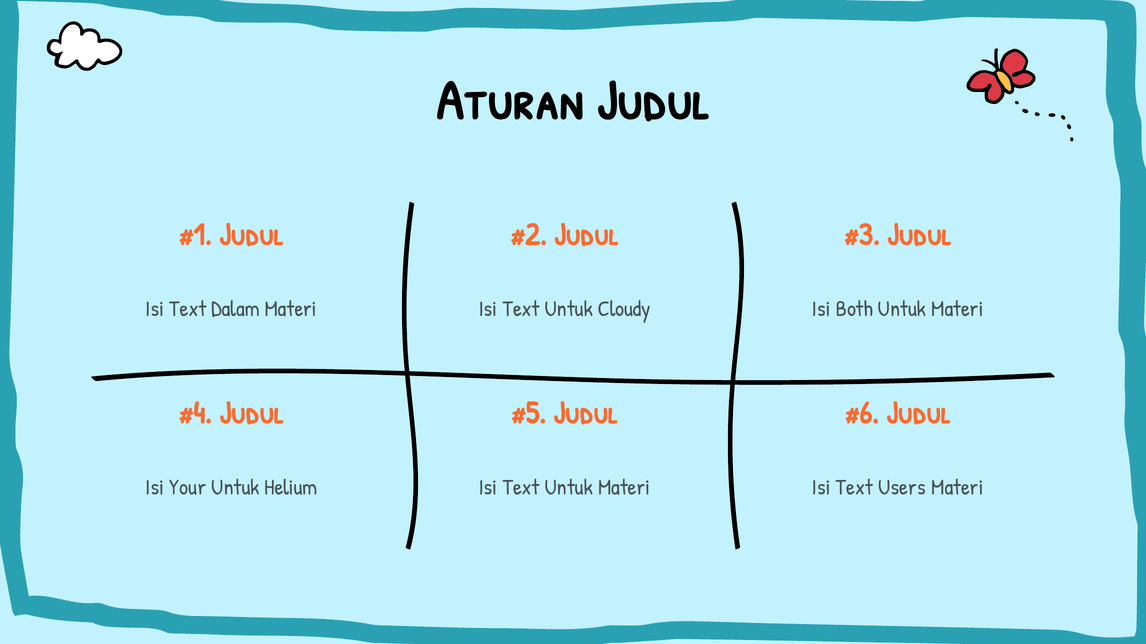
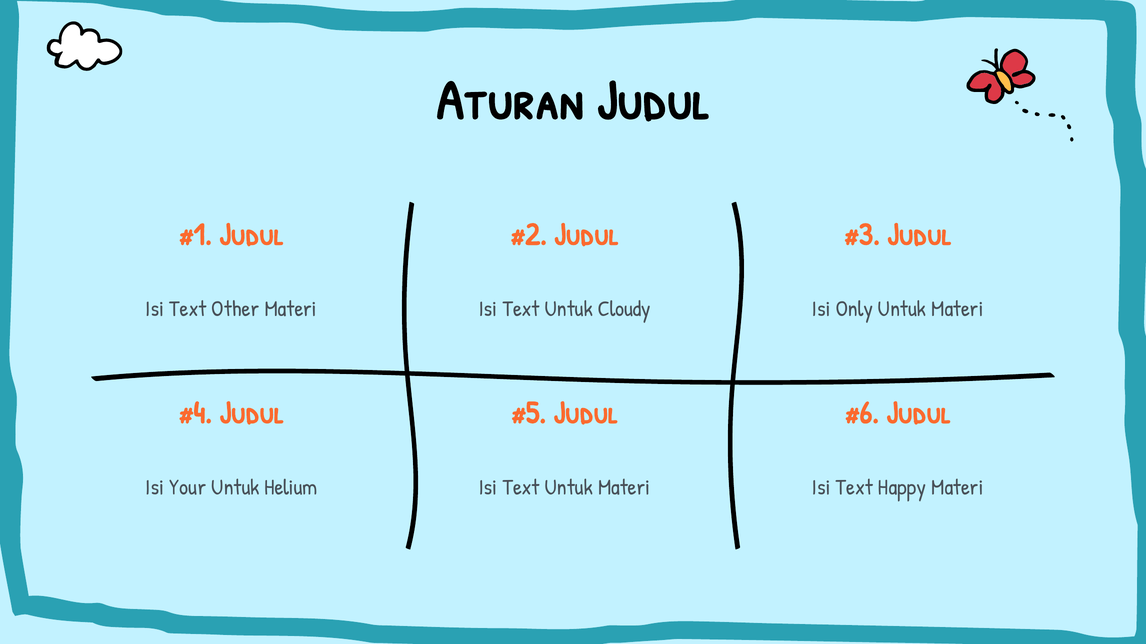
Dalam: Dalam -> Other (235, 309)
Both: Both -> Only (854, 309)
Users: Users -> Happy (902, 488)
